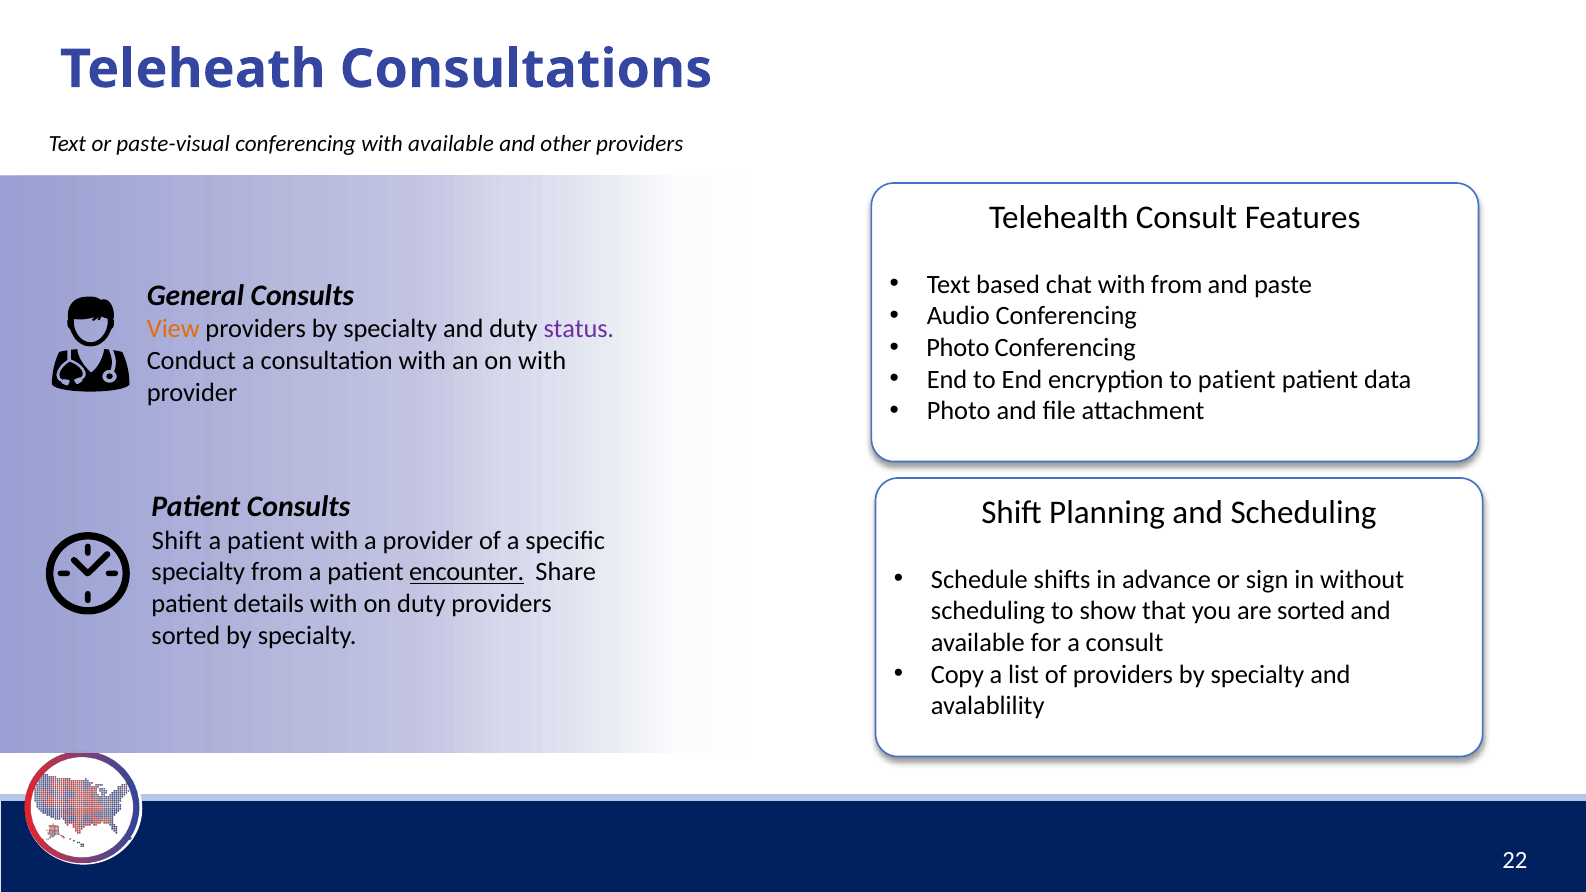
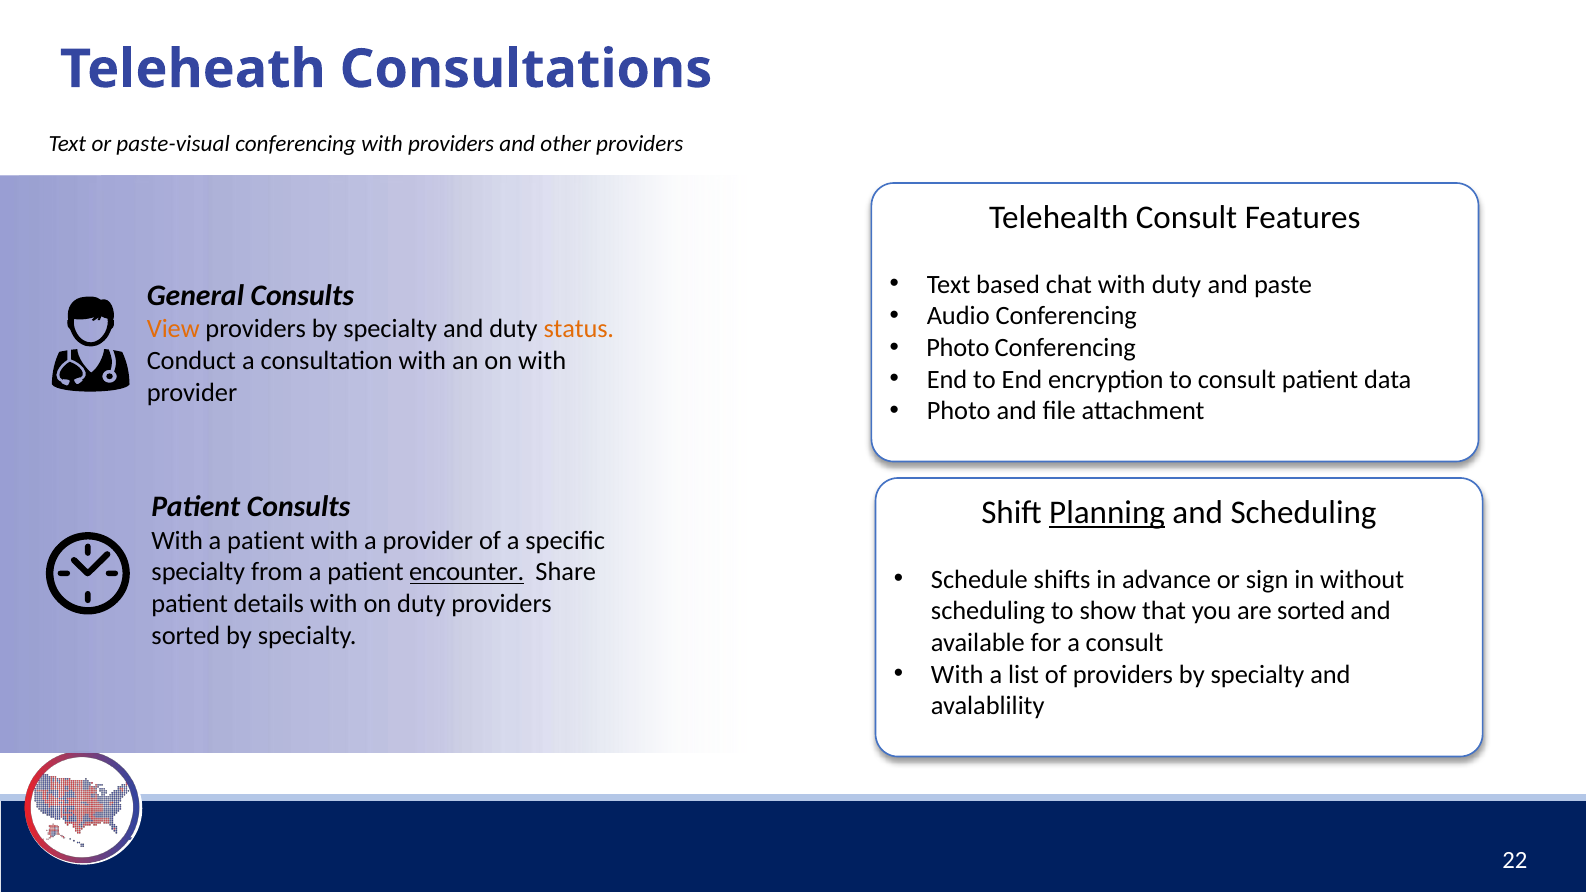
with available: available -> providers (451, 144)
with from: from -> duty (1176, 284)
status colour: purple -> orange (579, 329)
to patient: patient -> consult (1237, 380)
Planning underline: none -> present (1107, 513)
Shift: Shift -> With (177, 540)
Copy: Copy -> With (957, 675)
